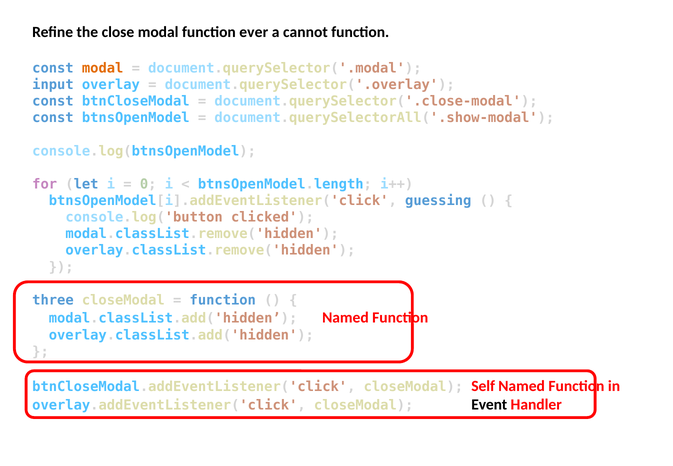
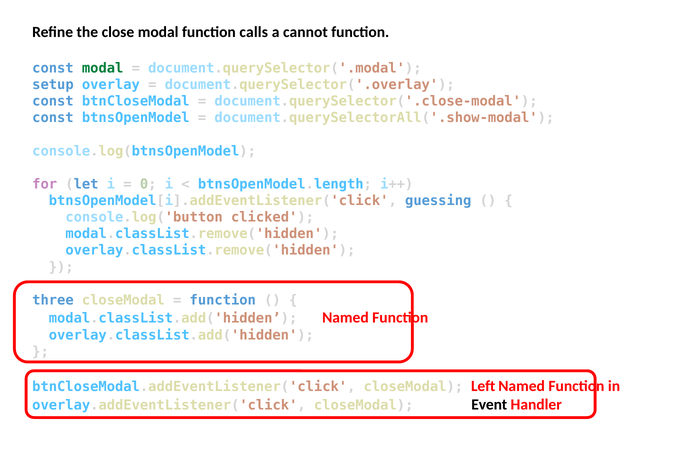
ever: ever -> calls (254, 32)
modal colour: orange -> green (103, 68)
input: input -> setup (53, 85)
Self: Self -> Left (483, 386)
